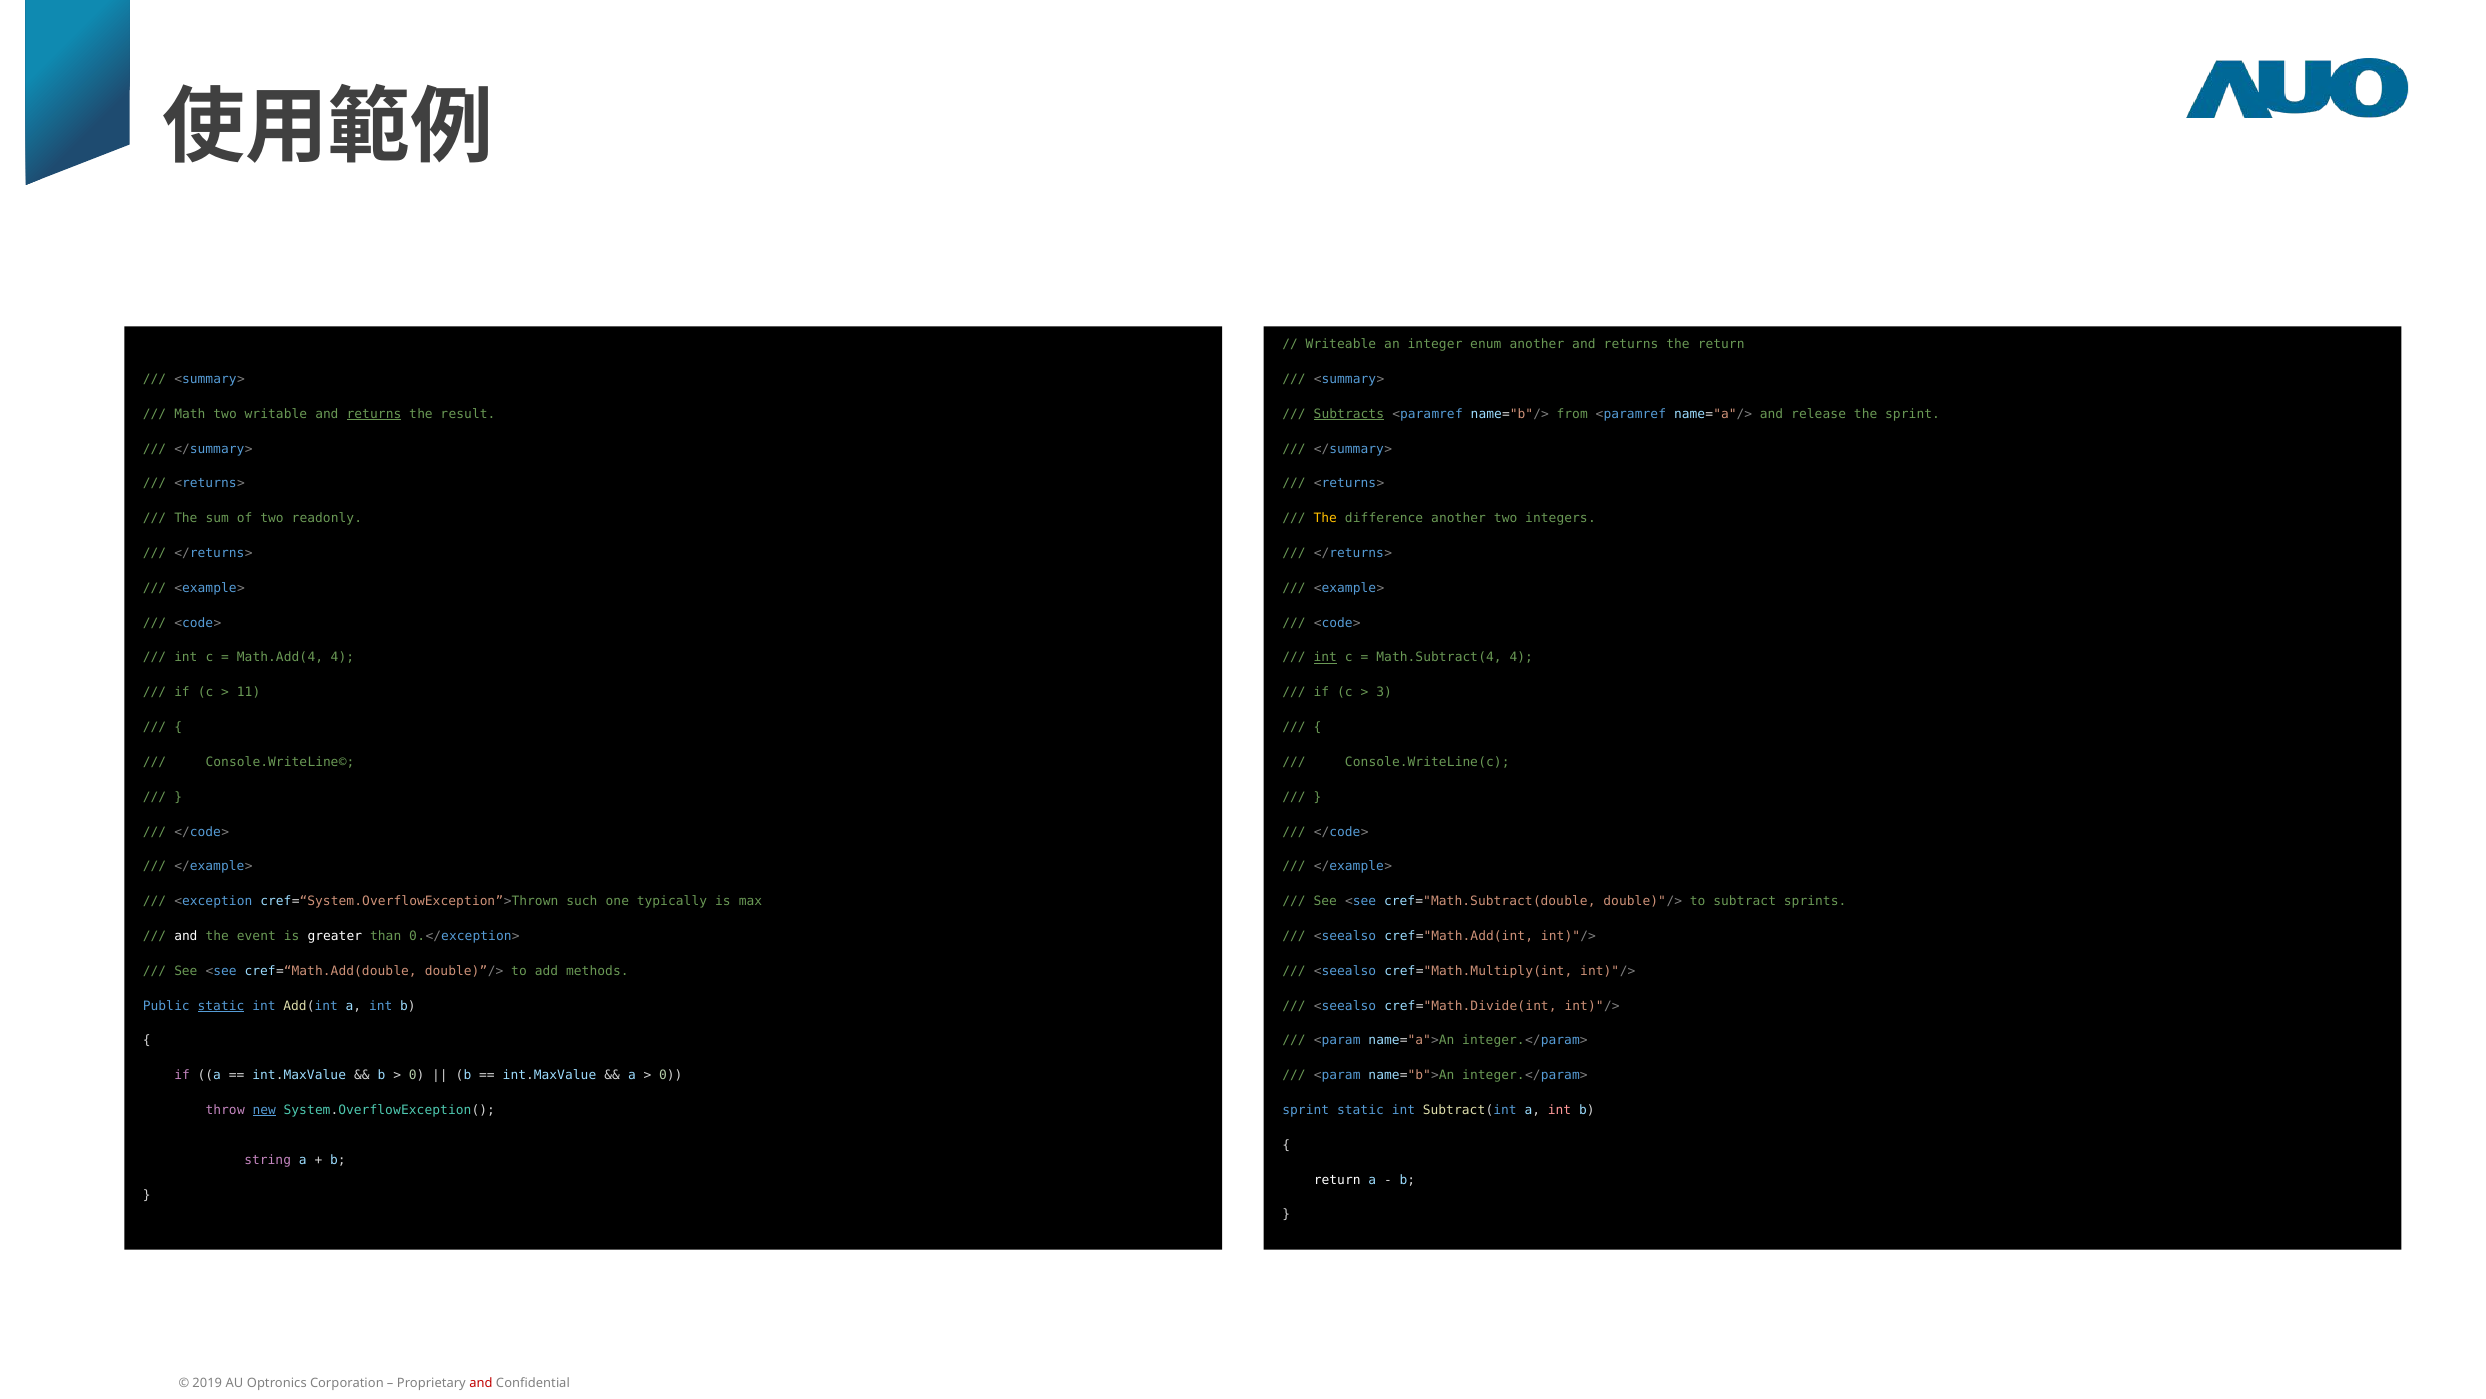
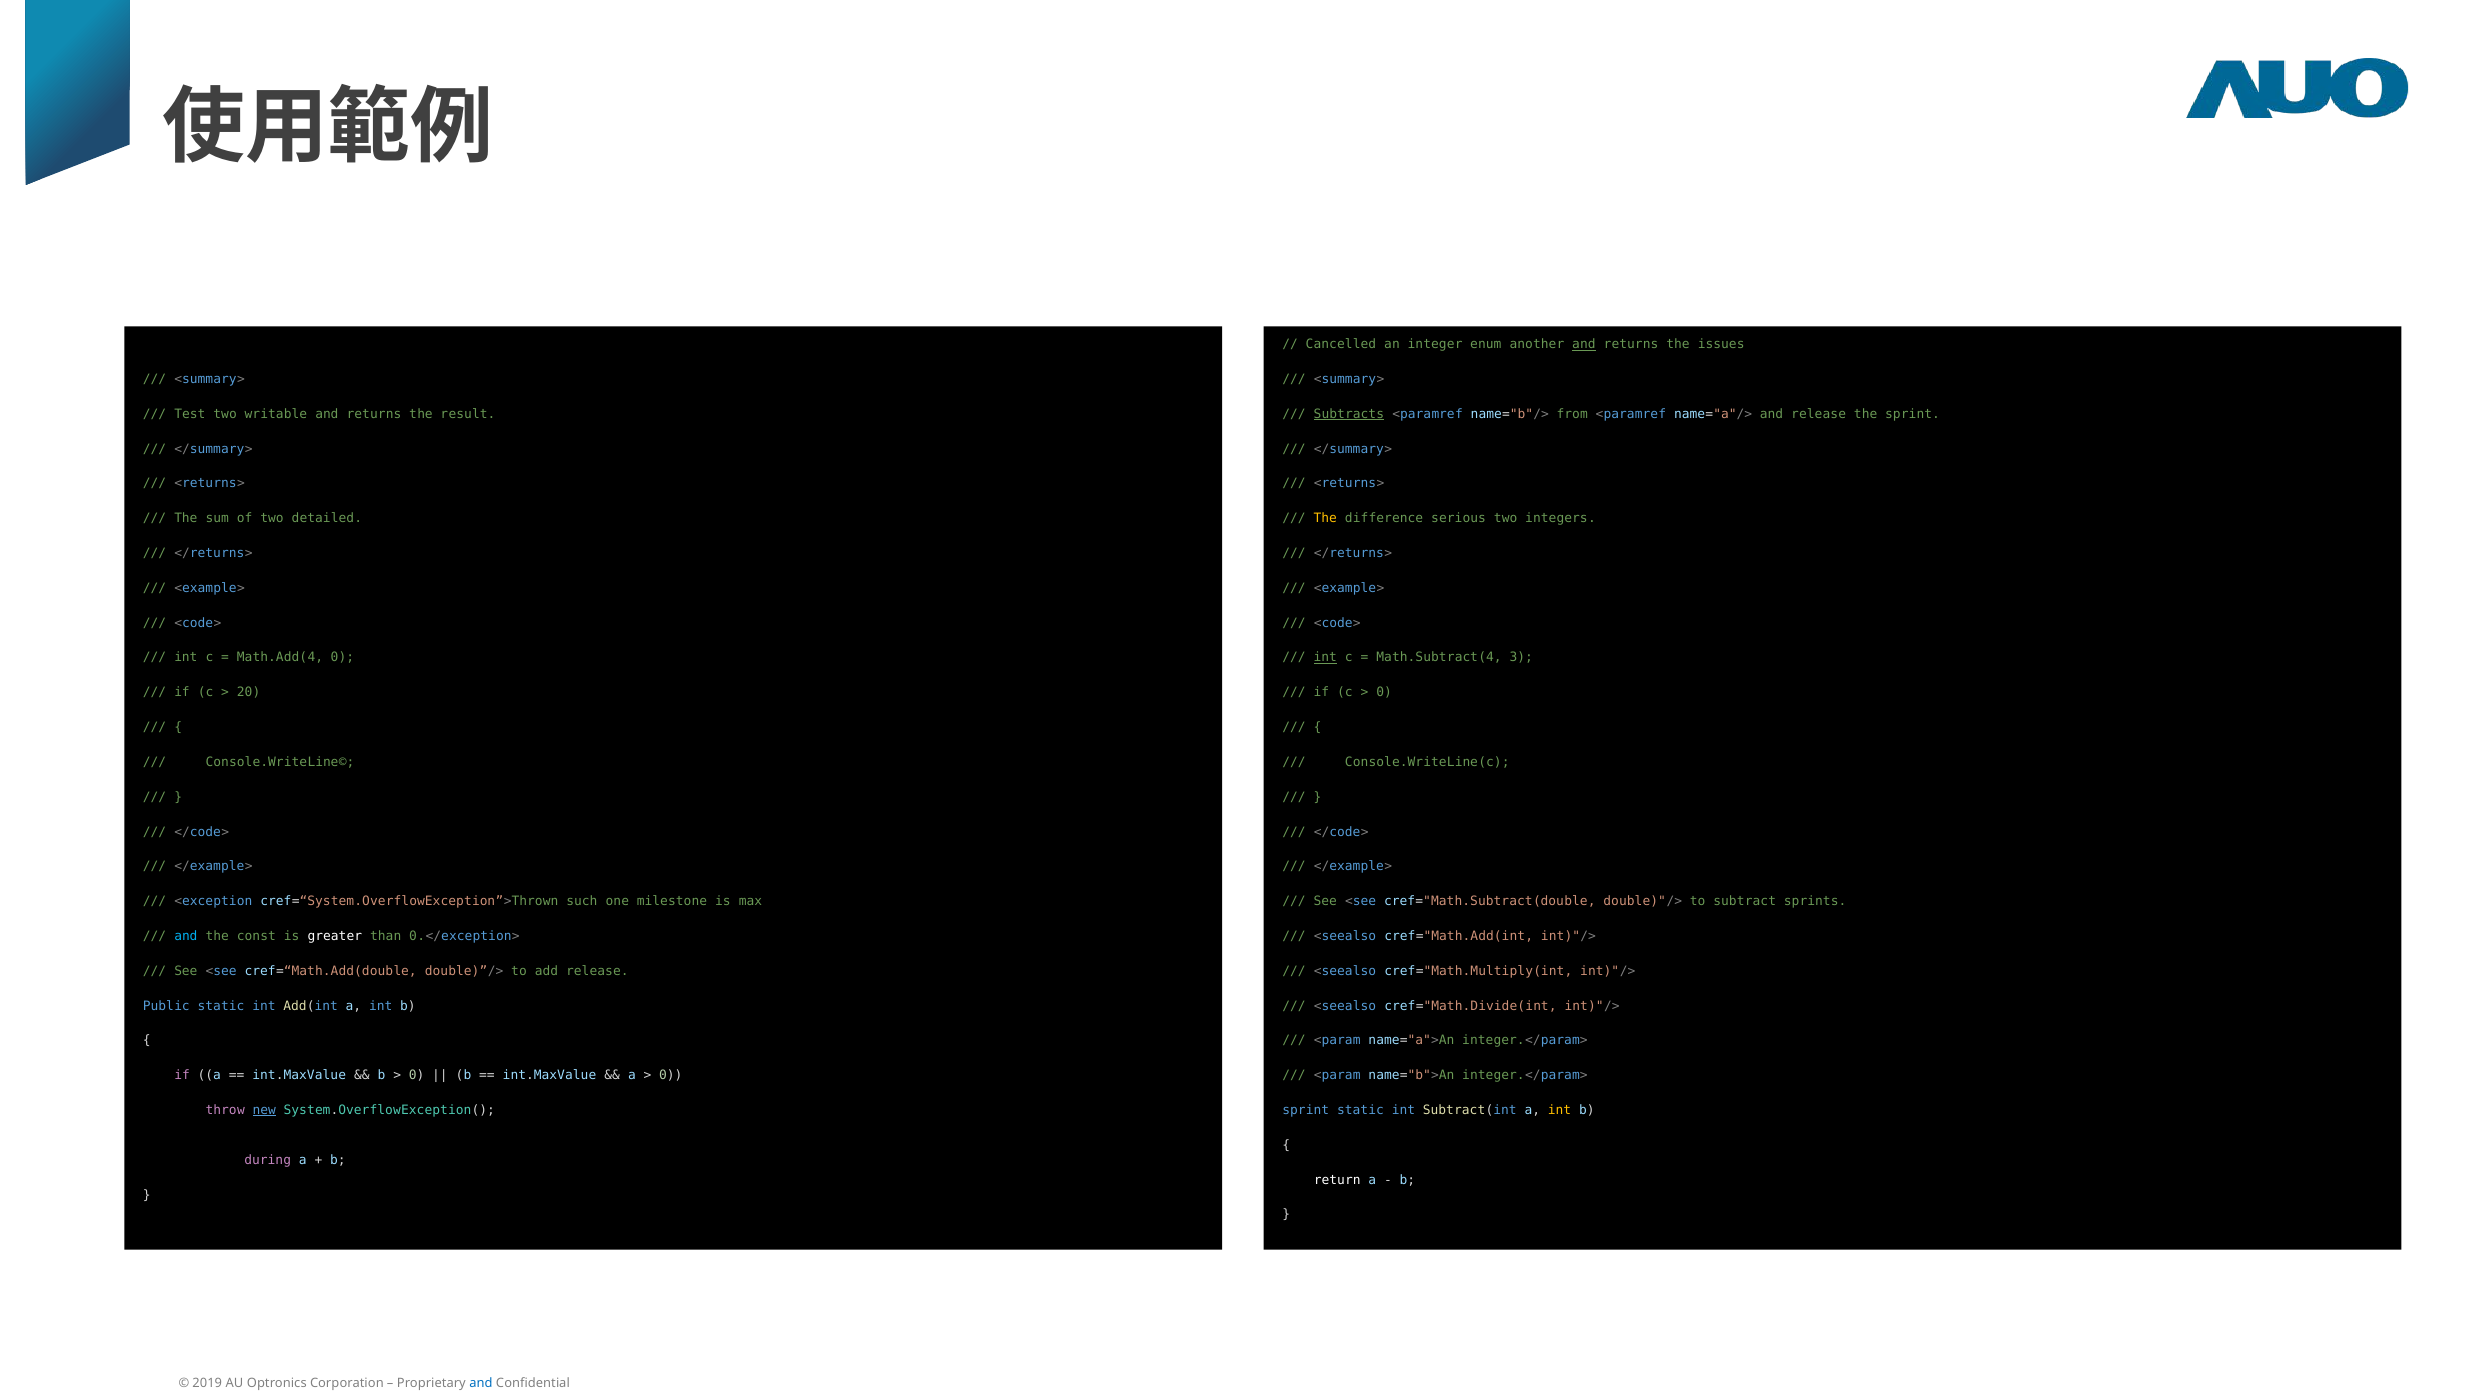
Writeable: Writeable -> Cancelled (1341, 344)
and underline: none -> present (1584, 344)
the return: return -> issues (1721, 344)
Math: Math -> Test (190, 414)
returns underline: present -> none (374, 414)
readonly: readonly -> detailed (327, 518)
difference another: another -> serious (1459, 518)
Math.Add(4 4: 4 -> 0 (342, 657)
Math.Subtract(4 4: 4 -> 3 (1521, 657)
11: 11 -> 20 (249, 692)
3: 3 -> 0 (1384, 692)
typically: typically -> milestone (672, 901)
and colour: white -> light blue (186, 936)
event: event -> const (256, 936)
add methods: methods -> release (597, 971)
static underline: present -> none (221, 1005)
int colour: pink -> yellow (1560, 1110)
string: string -> during (268, 1160)
and colour: red -> blue (481, 1382)
